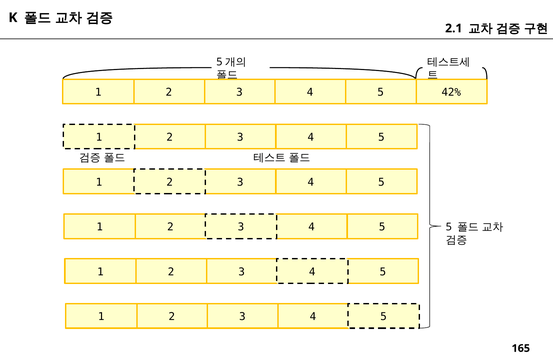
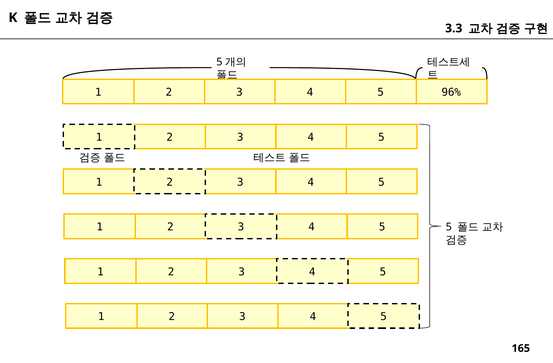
2.1: 2.1 -> 3.3 (454, 28)
42%: 42% -> 96% (451, 92)
